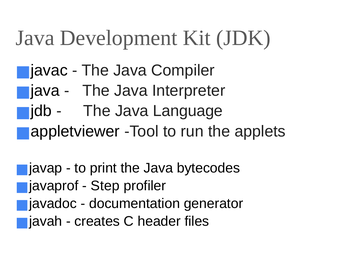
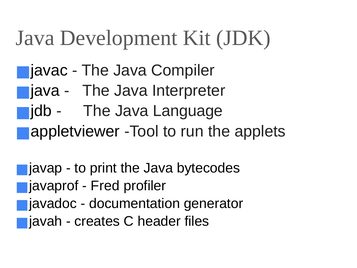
Step: Step -> Fred (105, 186)
